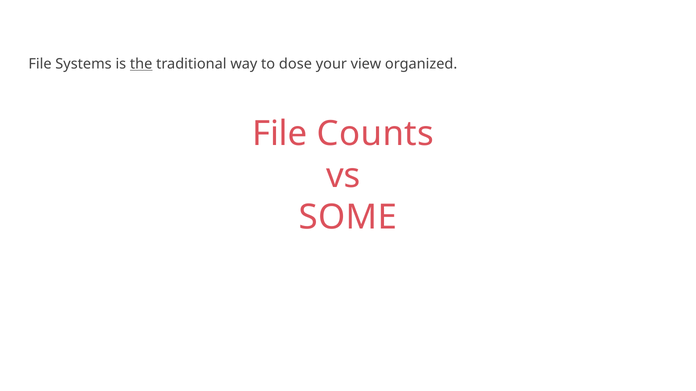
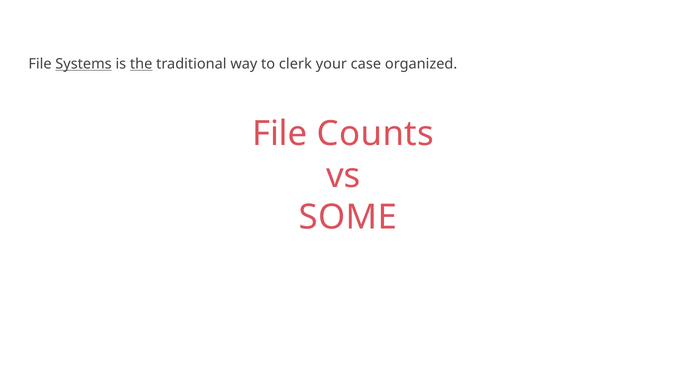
Systems underline: none -> present (84, 64)
dose: dose -> clerk (295, 64)
view: view -> case (366, 64)
